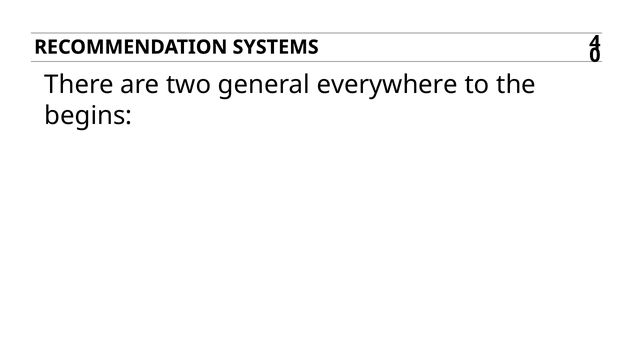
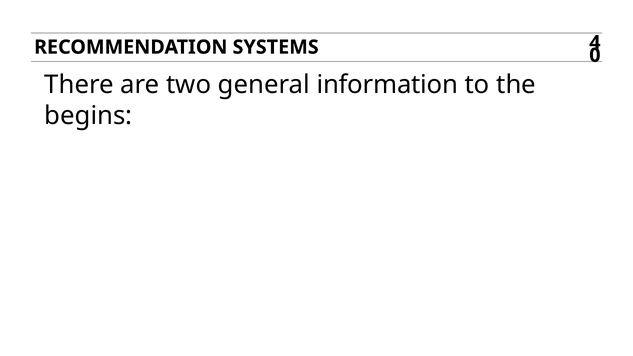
everywhere: everywhere -> information (387, 85)
